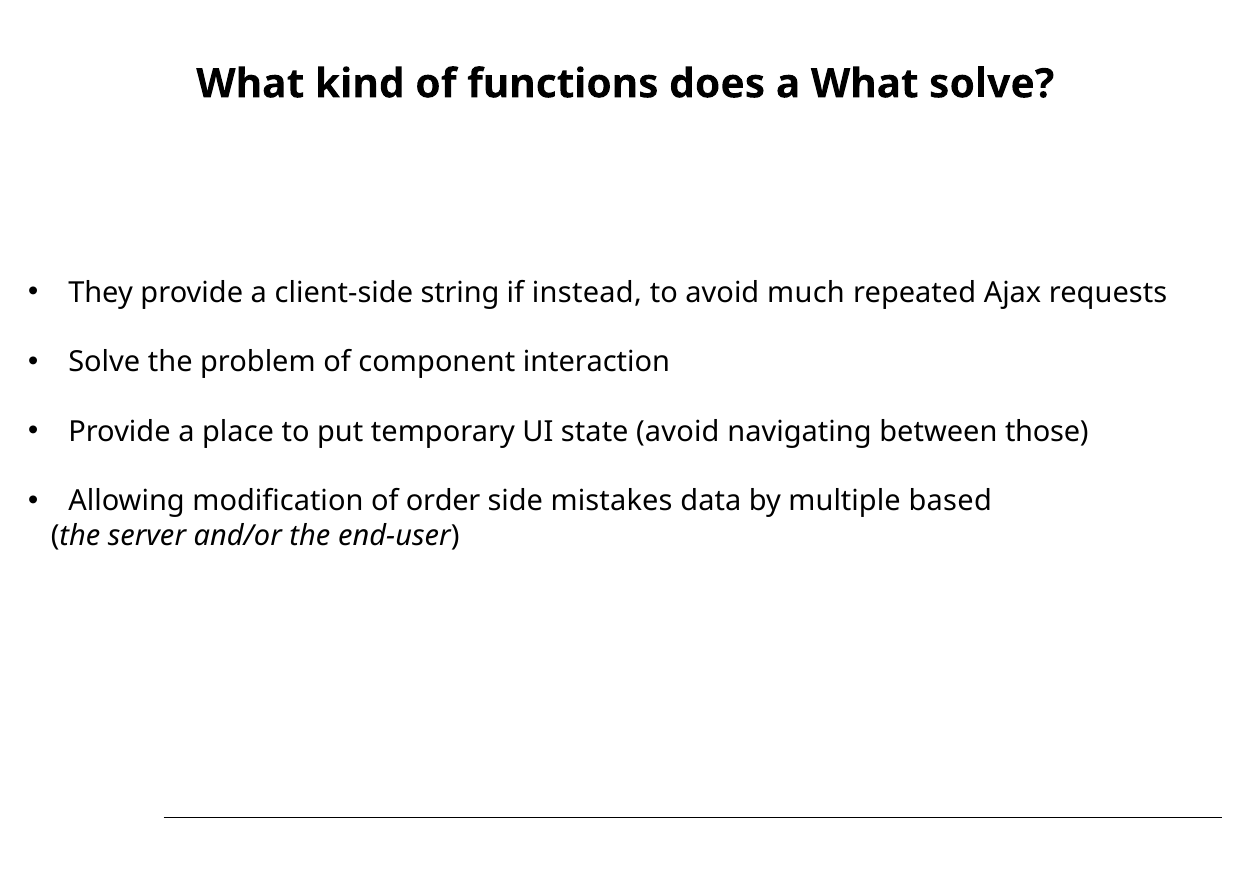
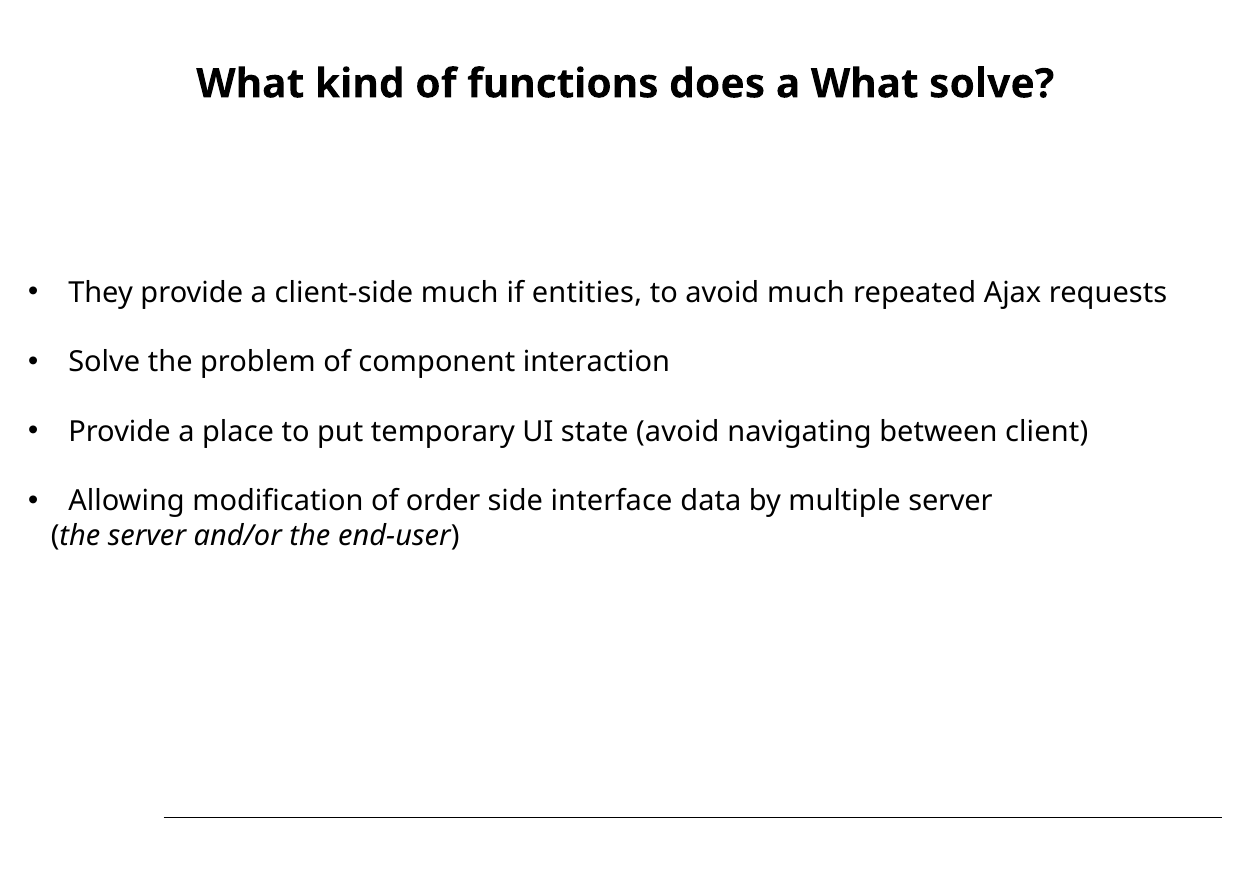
client-side string: string -> much (460, 292)
instead: instead -> entities (587, 292)
those: those -> client (1047, 432)
mistakes: mistakes -> interface (612, 501)
multiple based: based -> server (950, 501)
